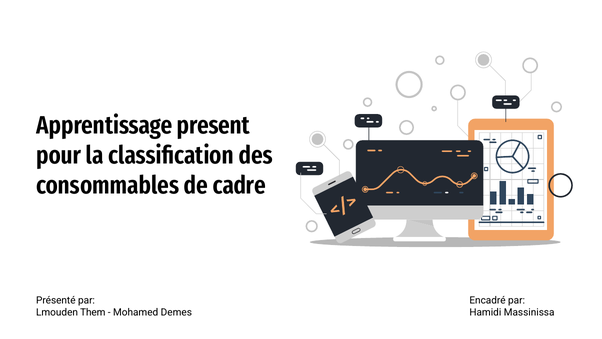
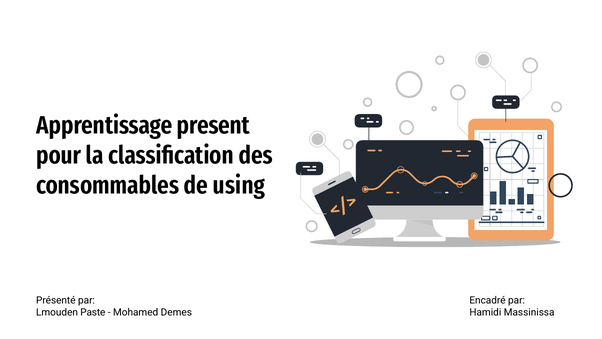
cadre: cadre -> using (239, 185)
Them: Them -> Paste (93, 312)
